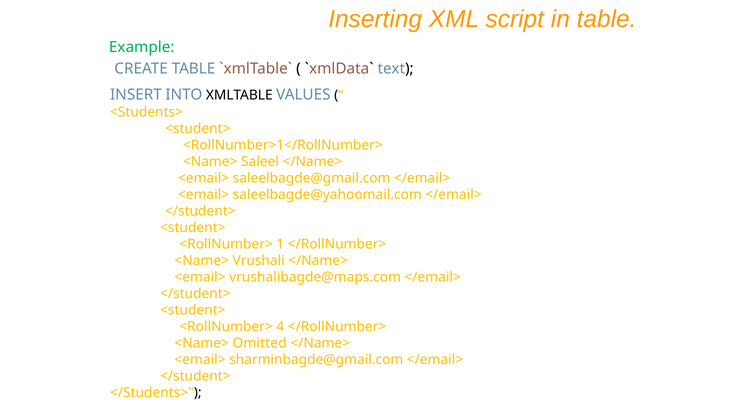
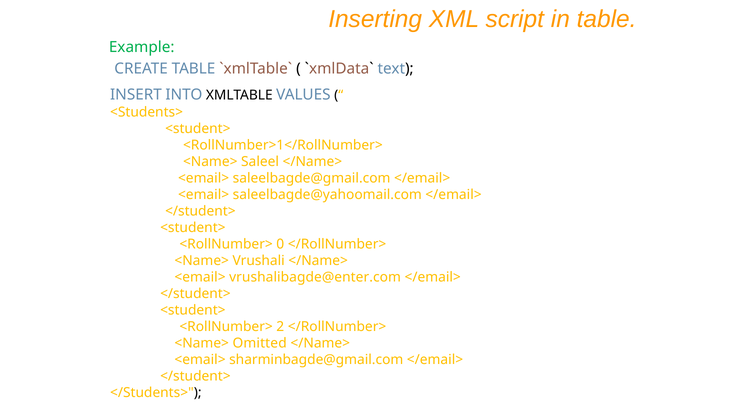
1: 1 -> 0 (280, 244)
vrushalibagde@maps.com: vrushalibagde@maps.com -> vrushalibagde@enter.com (315, 277)
4: 4 -> 2 (280, 327)
